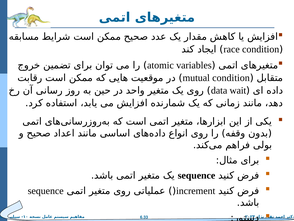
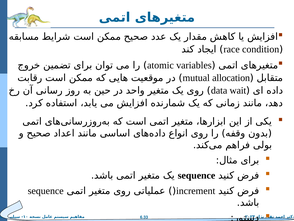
mutual condition: condition -> allocation (231, 78)
